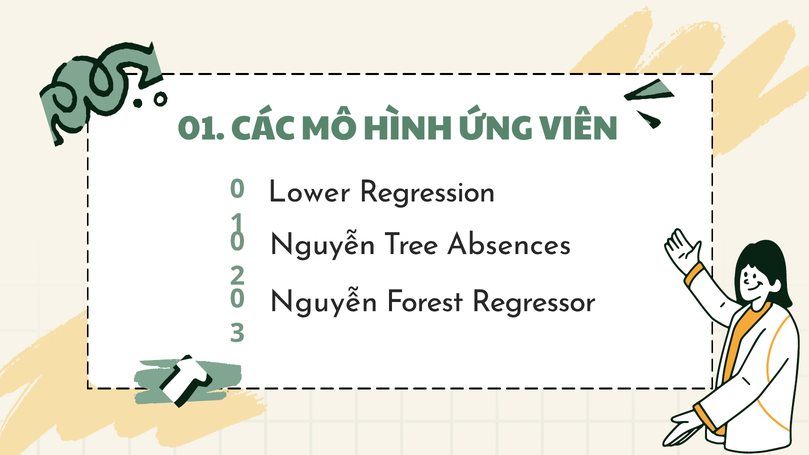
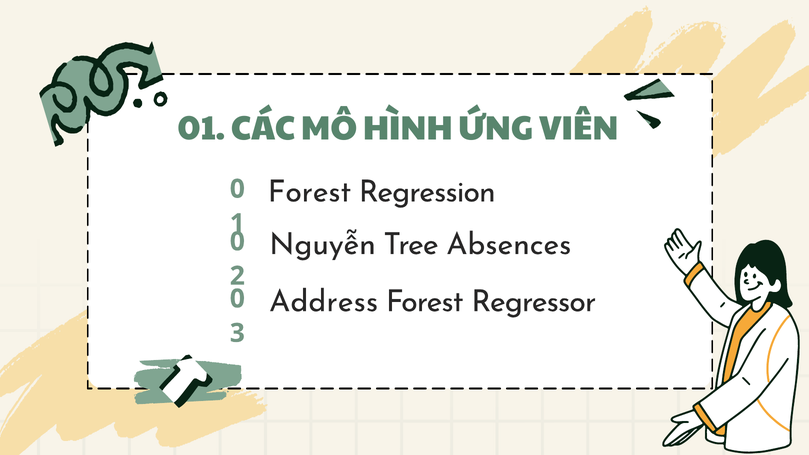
Lower: Lower -> Forest (309, 192)
Nguyễn: Nguyễn -> Address (324, 301)
